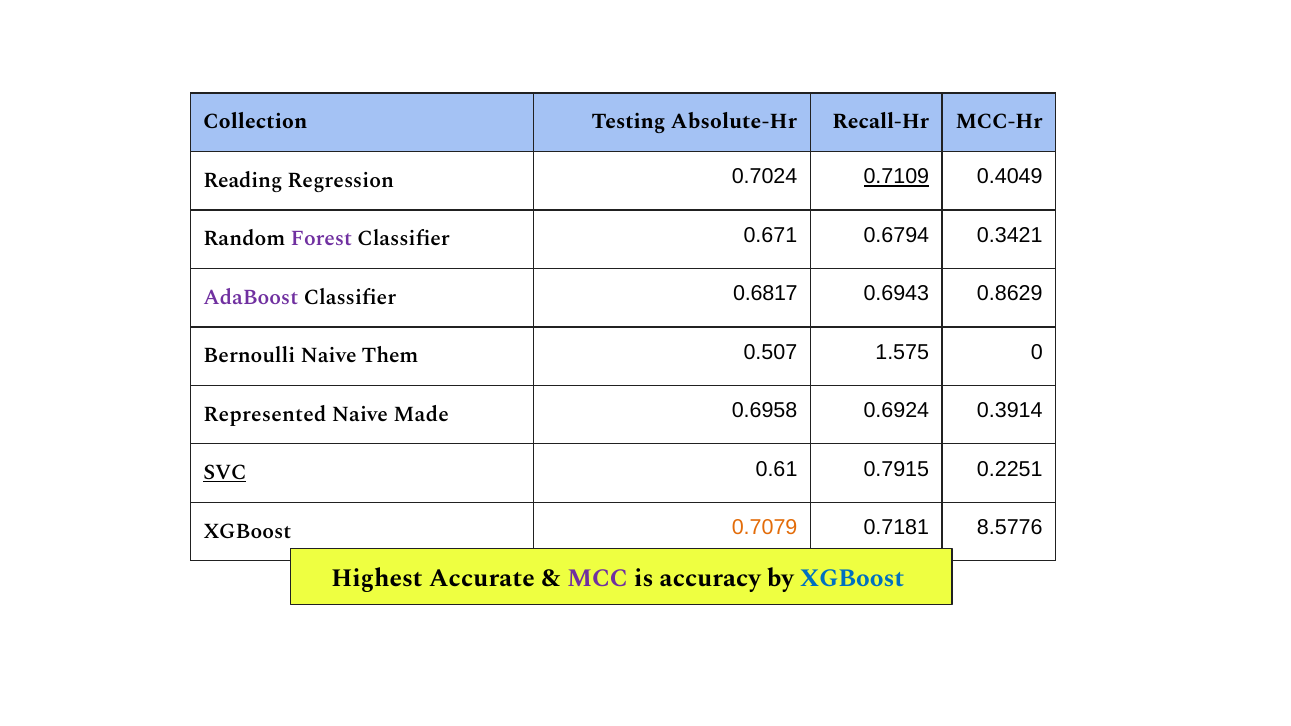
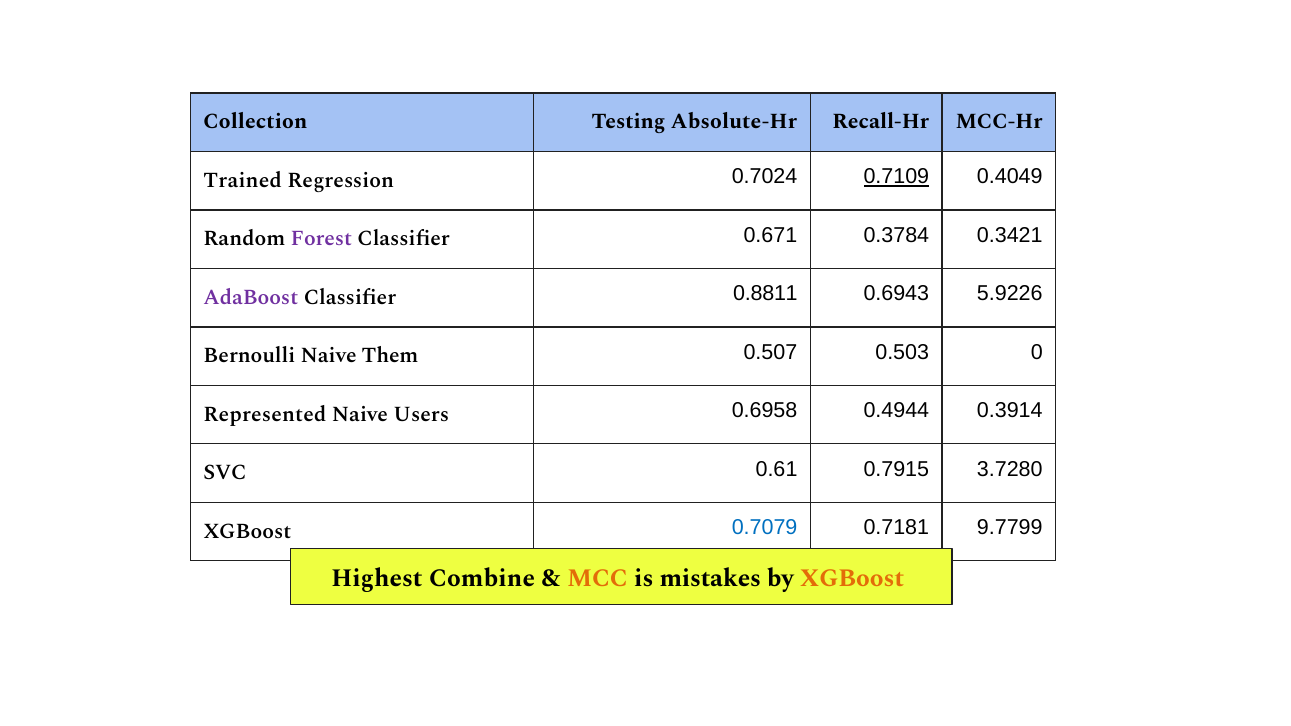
Reading: Reading -> Trained (243, 180)
0.6794: 0.6794 -> 0.3784 (896, 235)
0.6817: 0.6817 -> 0.8811 (765, 294)
0.8629: 0.8629 -> 5.9226 (1010, 294)
1.575: 1.575 -> 0.503 (902, 352)
Made: Made -> Users (421, 414)
0.6924: 0.6924 -> 0.4944 (896, 411)
SVC underline: present -> none (225, 473)
0.2251: 0.2251 -> 3.7280 (1010, 469)
0.7079 colour: orange -> blue (765, 528)
8.5776: 8.5776 -> 9.7799 (1010, 528)
Accurate: Accurate -> Combine (482, 578)
MCC colour: purple -> orange (597, 578)
accuracy: accuracy -> mistakes (710, 578)
XGBoost colour: blue -> orange (852, 578)
